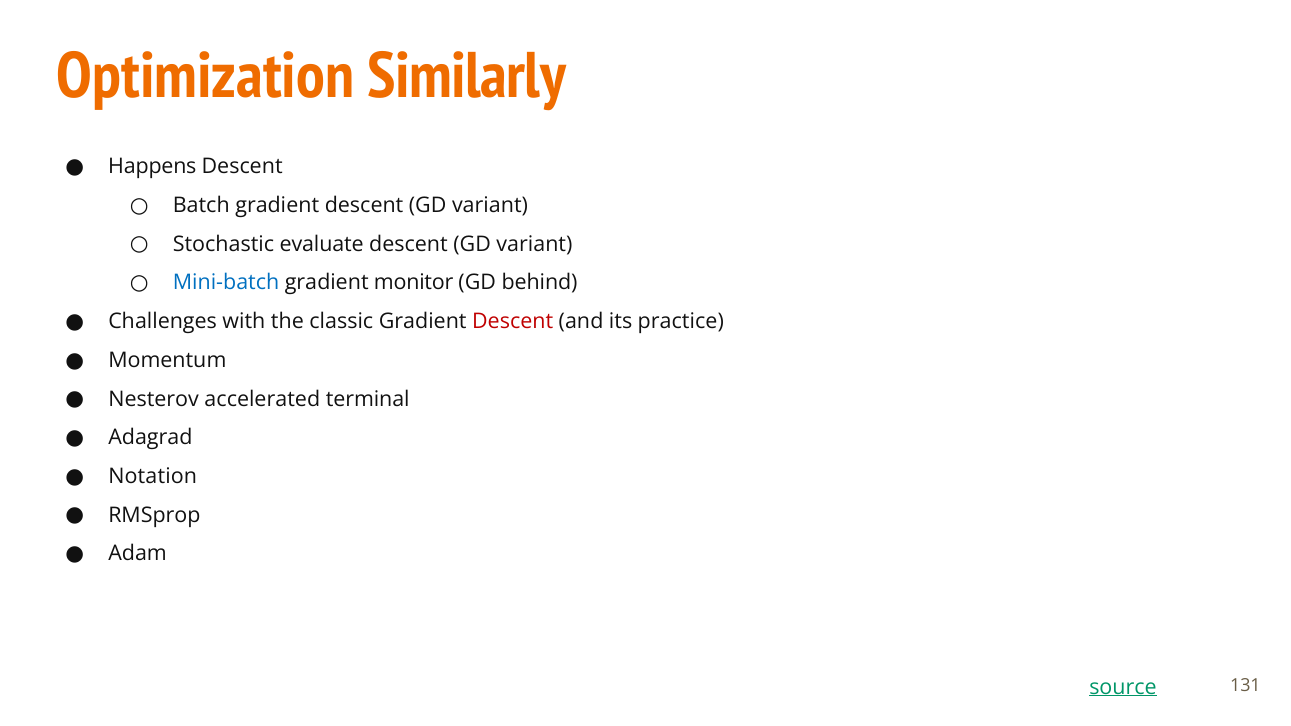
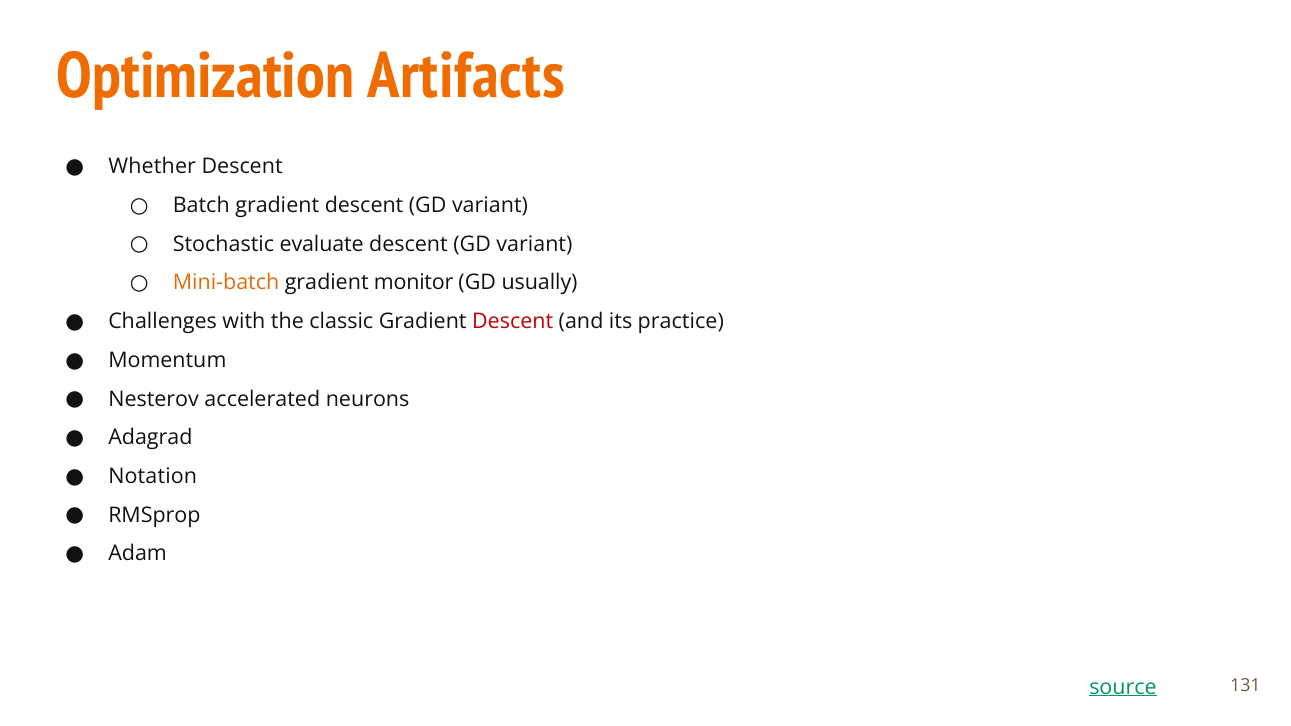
Similarly: Similarly -> Artifacts (466, 76)
Happens: Happens -> Whether (152, 167)
Mini-batch colour: blue -> orange (226, 283)
behind: behind -> usually (540, 283)
terminal: terminal -> neurons (368, 399)
